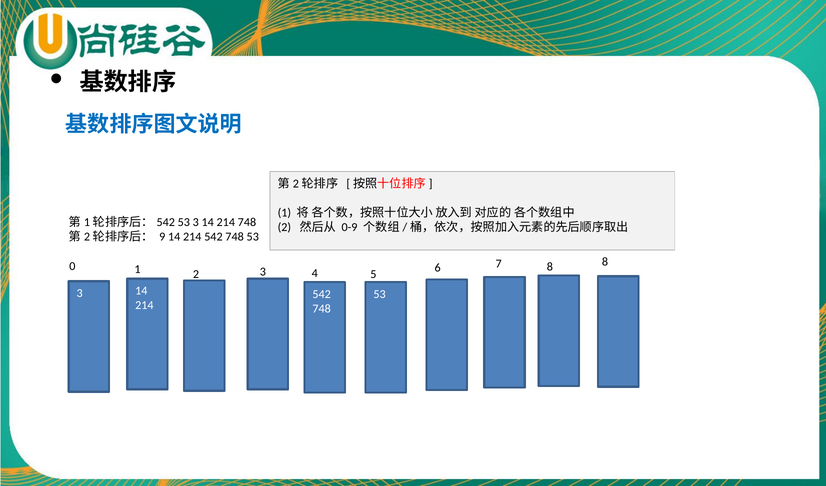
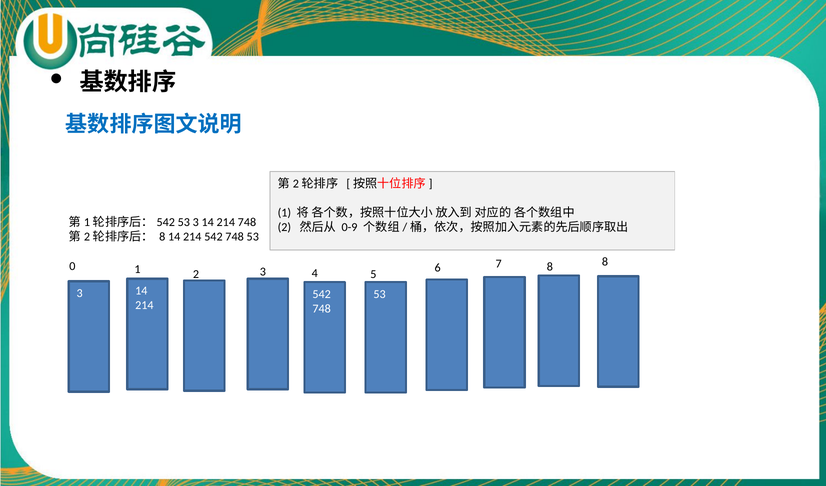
9: 9 -> 8 (162, 237)
